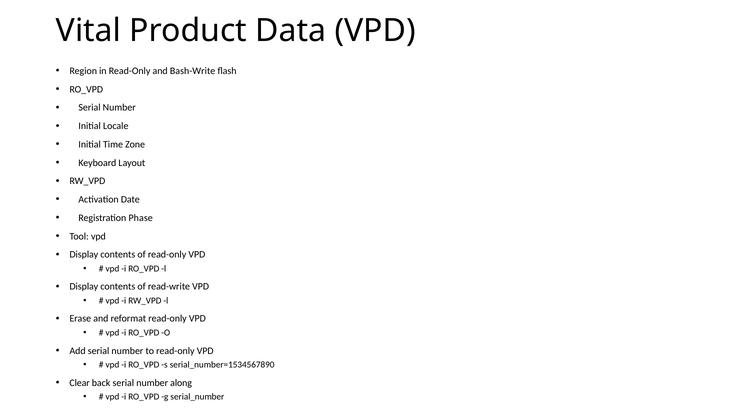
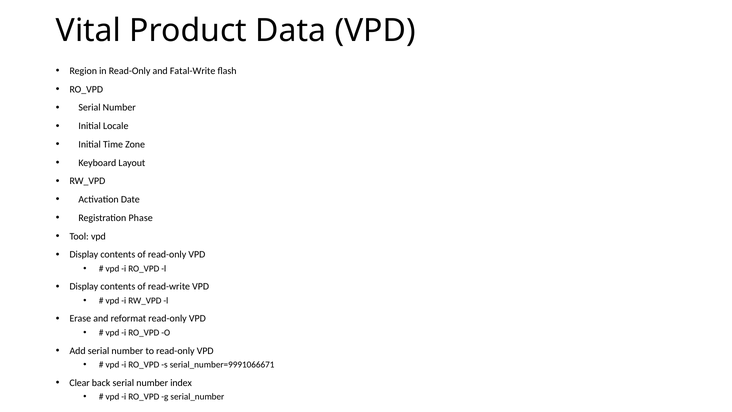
Bash-Write: Bash-Write -> Fatal-Write (193, 71)
serial_number=1534567890: serial_number=1534567890 -> serial_number=9991066671 (222, 365)
along: along -> index (181, 383)
